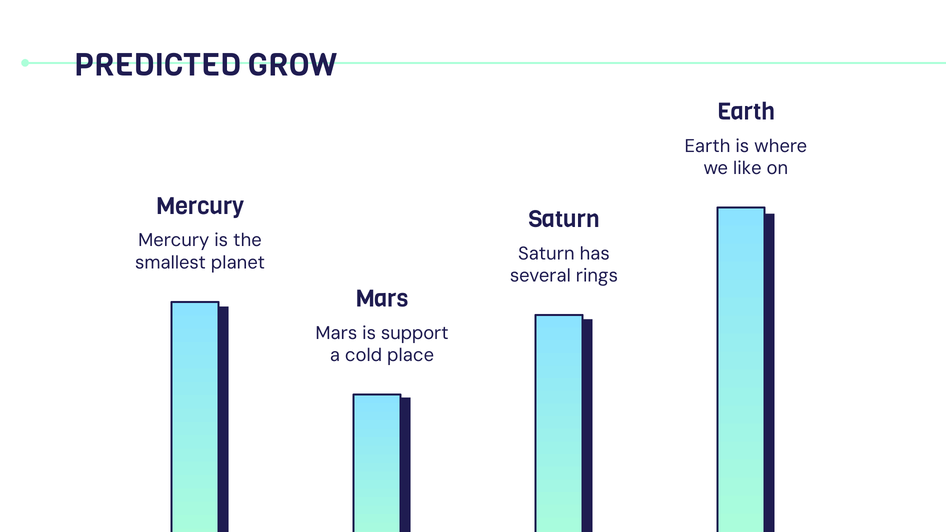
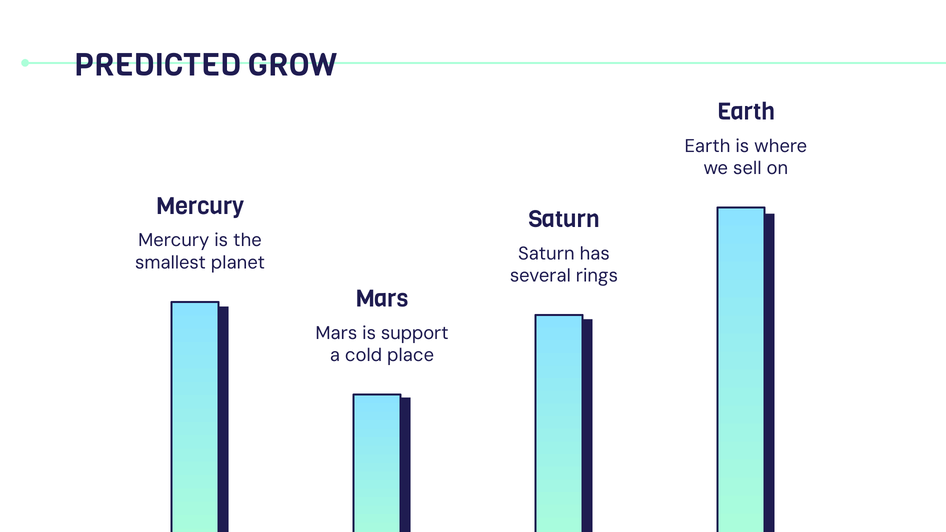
like: like -> sell (747, 168)
